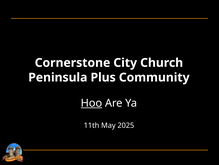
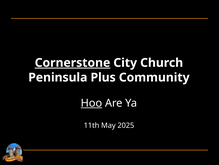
Cornerstone underline: none -> present (73, 63)
